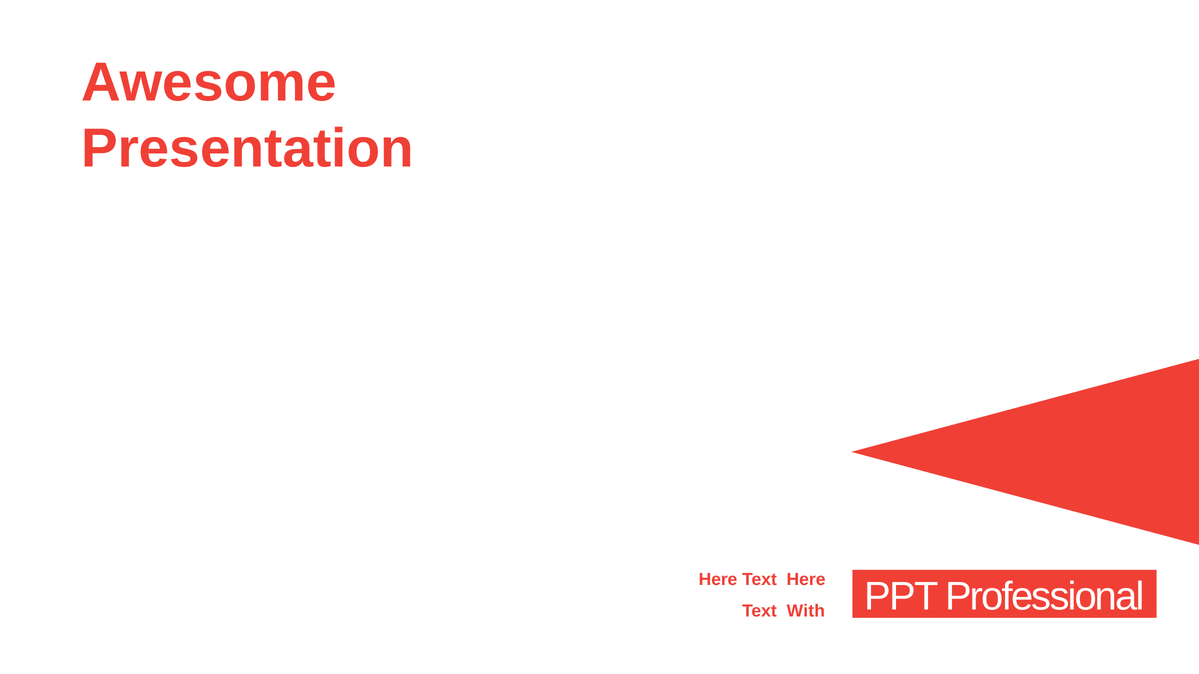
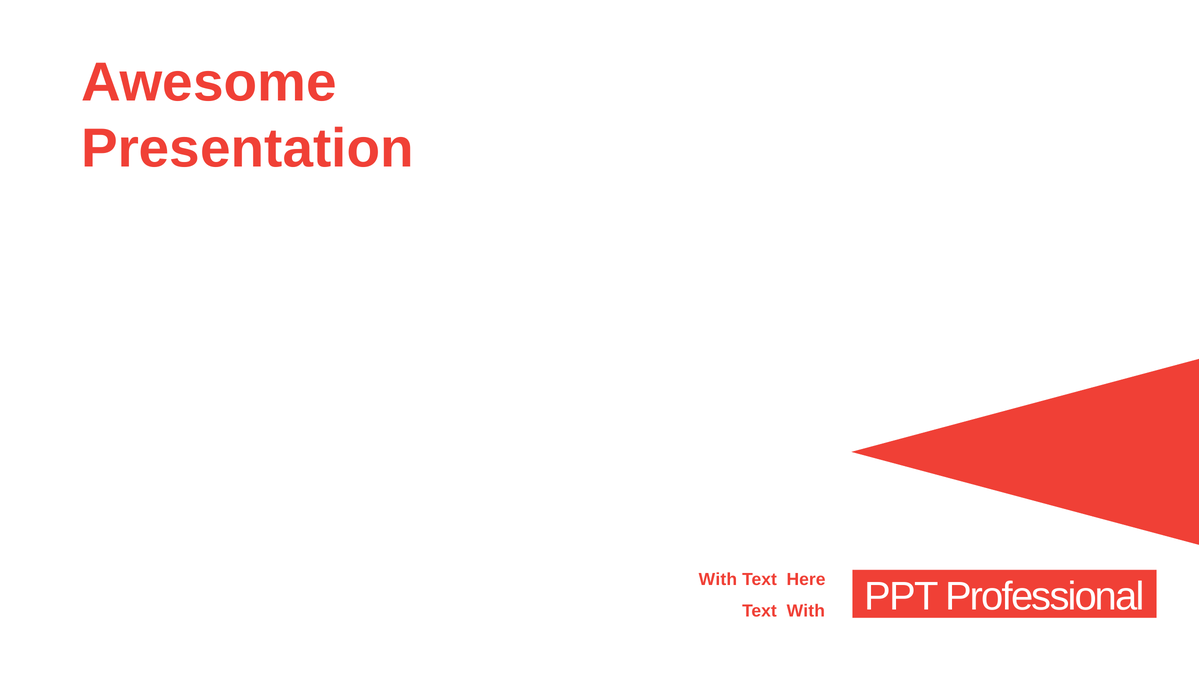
Here: Here -> With (718, 580)
